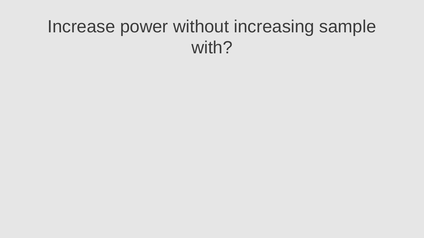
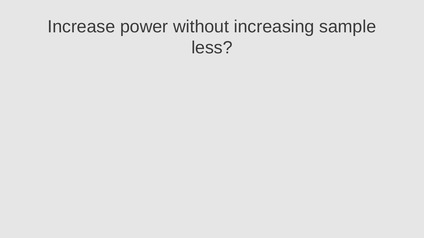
with: with -> less (212, 48)
